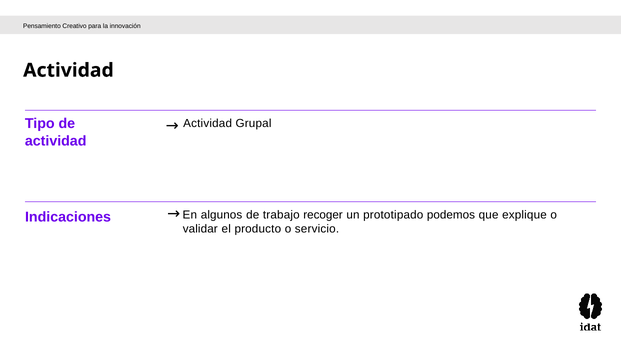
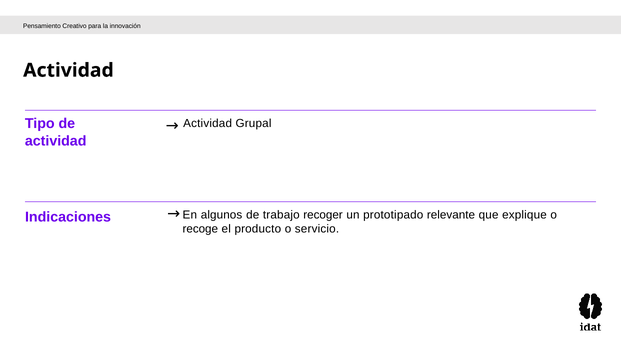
podemos: podemos -> relevante (451, 215)
validar: validar -> recoge (200, 229)
